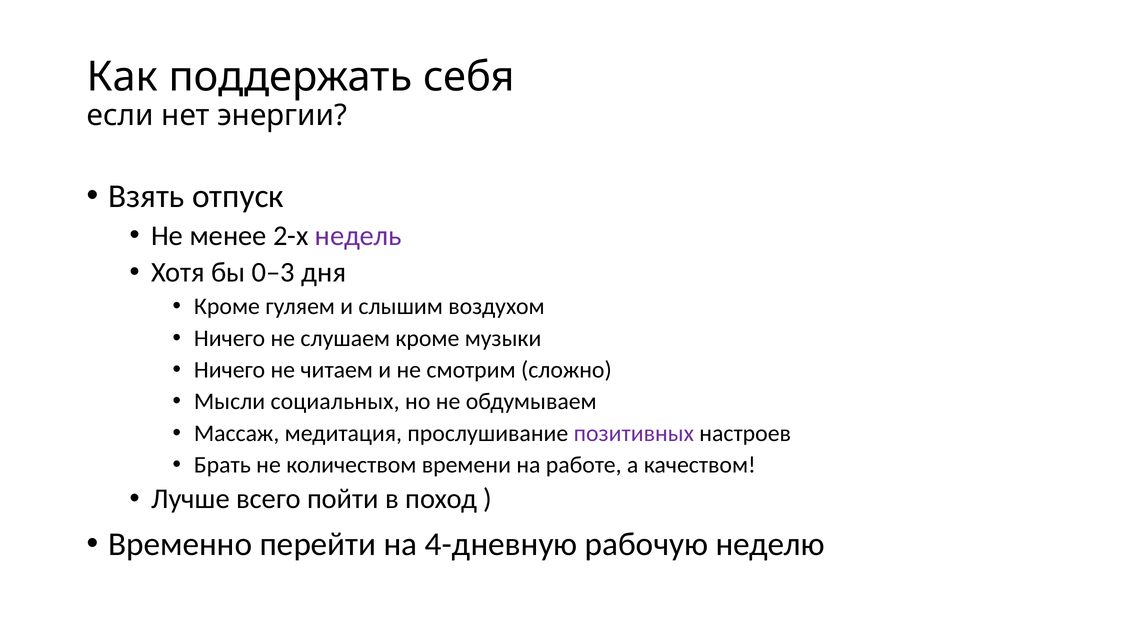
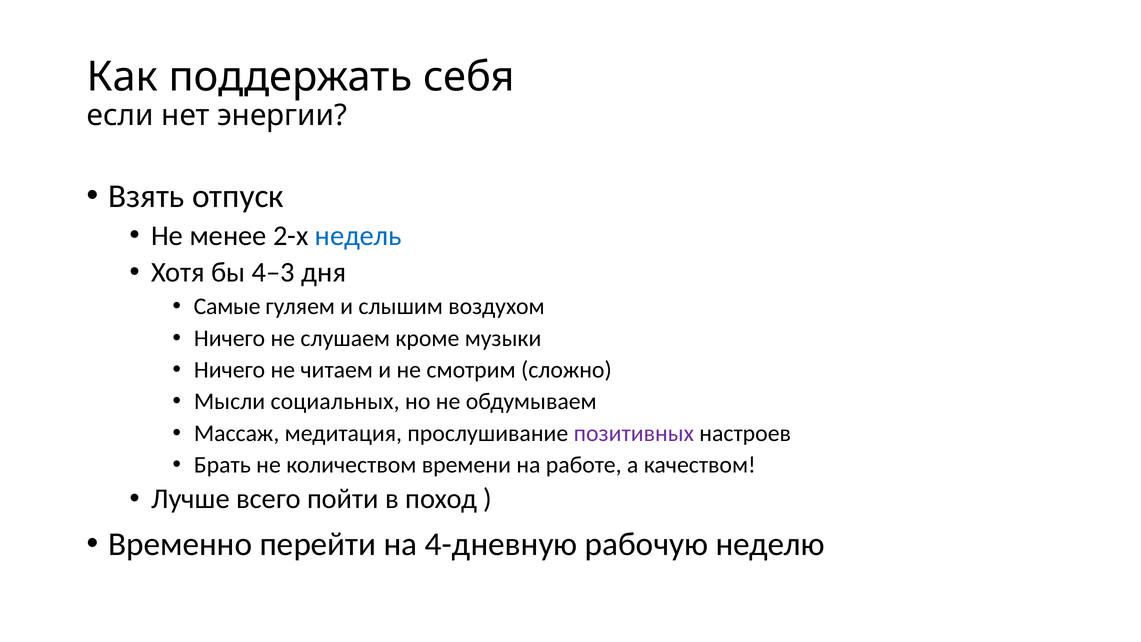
недель colour: purple -> blue (358, 236)
0–3: 0–3 -> 4–3 (273, 272)
Кроме: Кроме -> Самые (227, 306)
